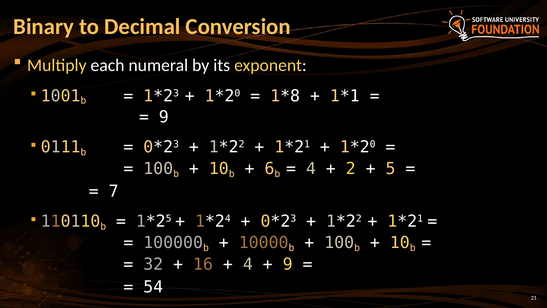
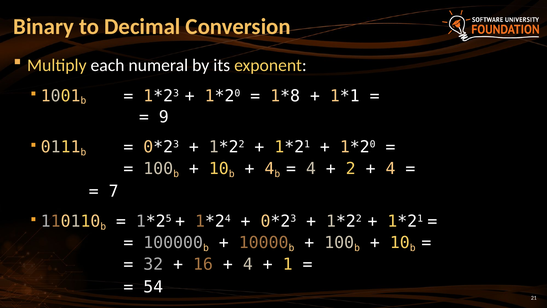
6: 6 -> 4 (269, 168)
5: 5 -> 4 (391, 168)
9: 9 -> 1 (288, 264)
